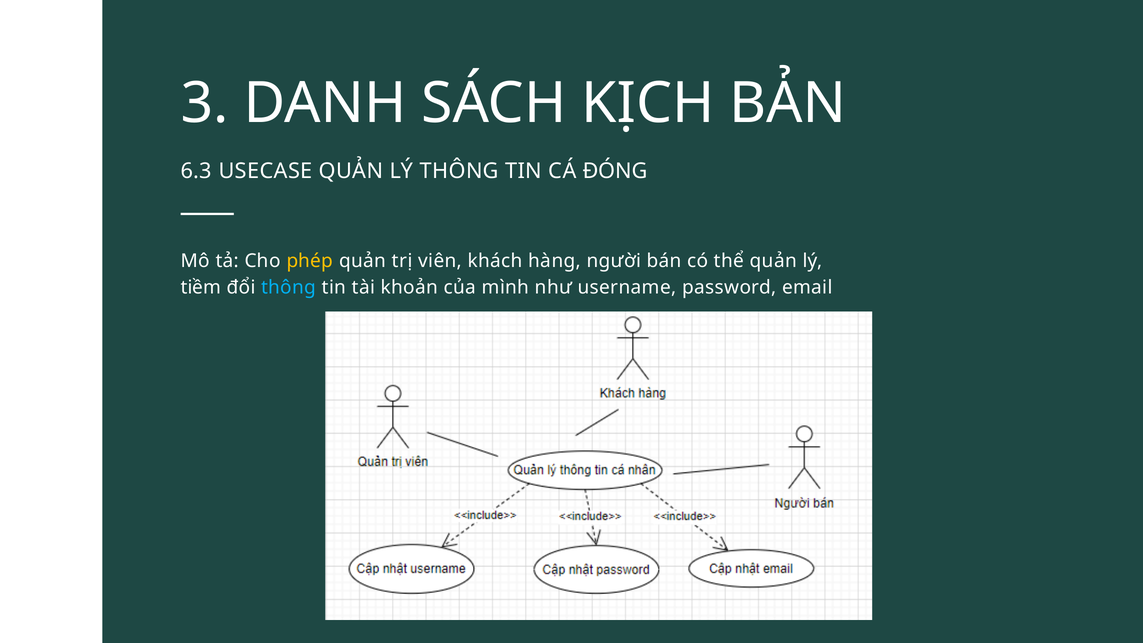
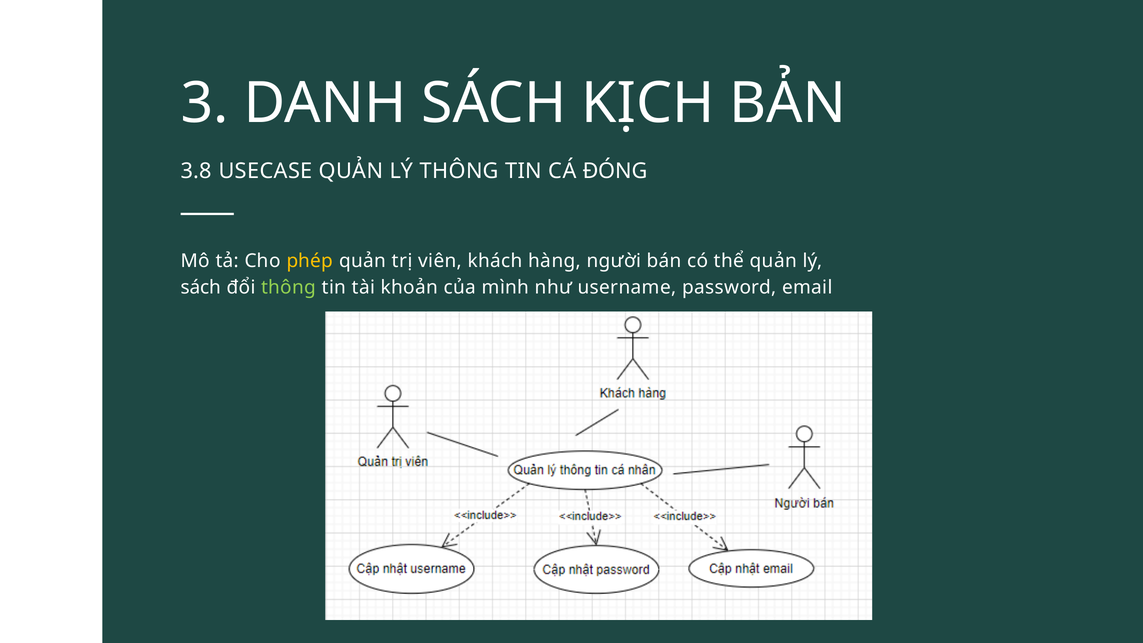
6.3: 6.3 -> 3.8 (196, 171)
tiềm: tiềm -> sách (201, 288)
thông colour: light blue -> light green (289, 288)
